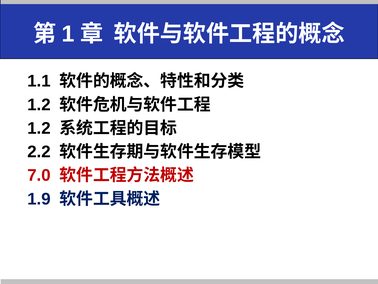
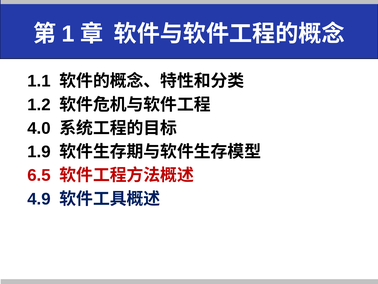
1.2: 1.2 -> 4.0 (39, 128)
2.2: 2.2 -> 1.9 (39, 152)
7.0: 7.0 -> 6.5 (39, 175)
1.9: 1.9 -> 4.9 (39, 199)
